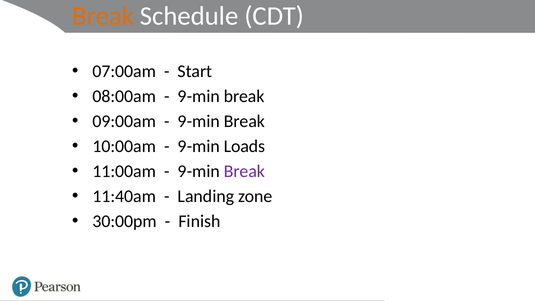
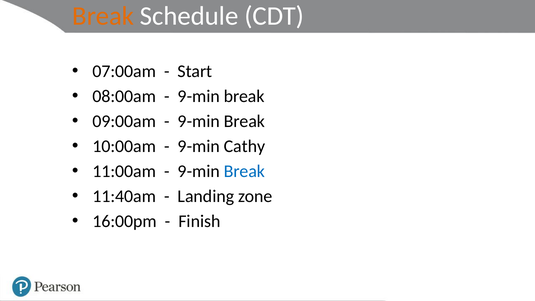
Loads: Loads -> Cathy (244, 146)
Break colour: purple -> blue (244, 171)
30:00pm: 30:00pm -> 16:00pm (125, 221)
